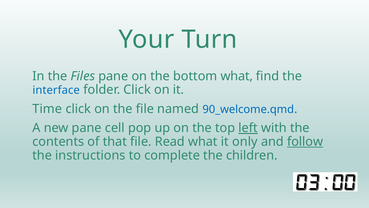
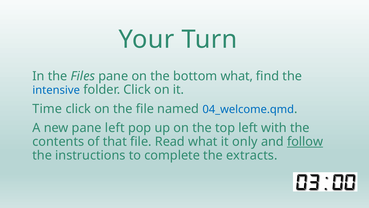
interface: interface -> intensive (56, 90)
90_welcome.qmd: 90_welcome.qmd -> 04_welcome.qmd (248, 109)
pane cell: cell -> left (115, 128)
left underline: present -> none (248, 128)
children: children -> extracts (252, 155)
